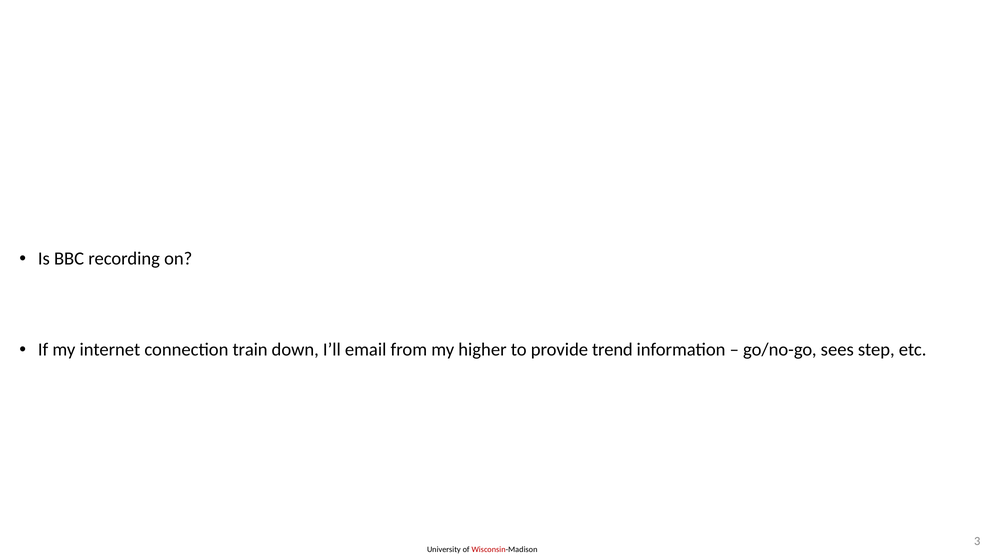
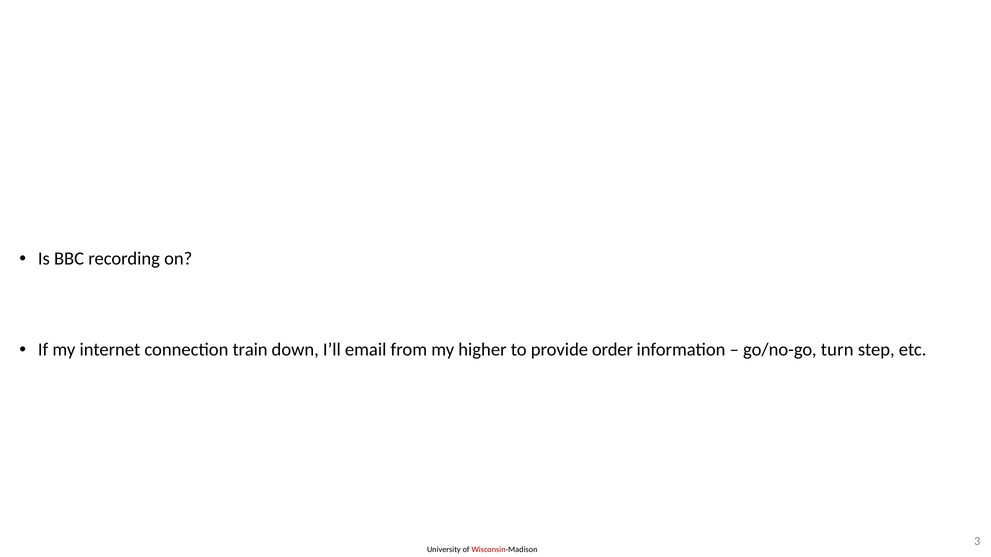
trend: trend -> order (612, 350)
sees: sees -> turn (837, 350)
